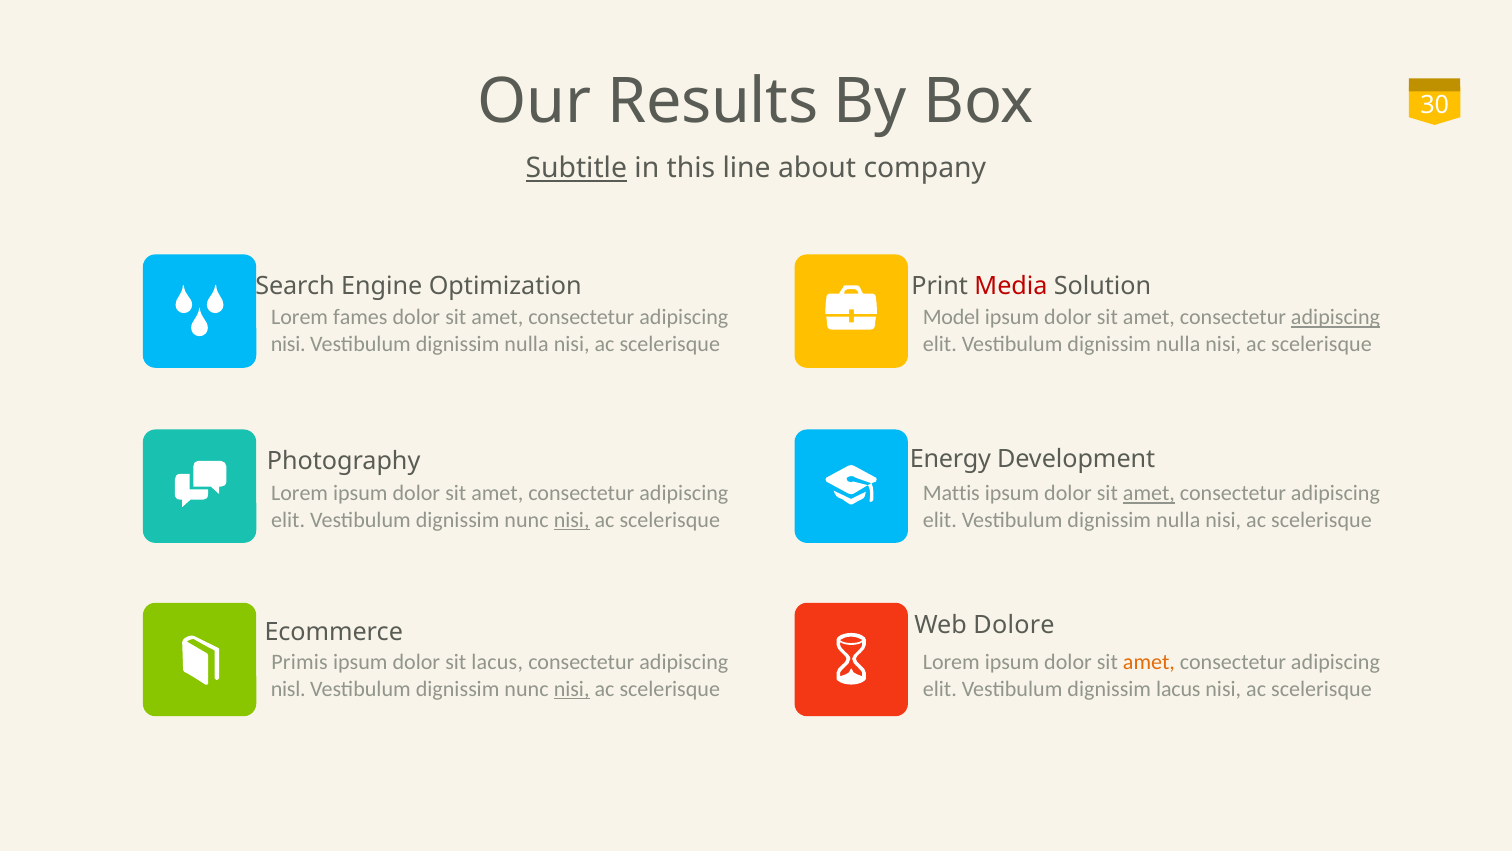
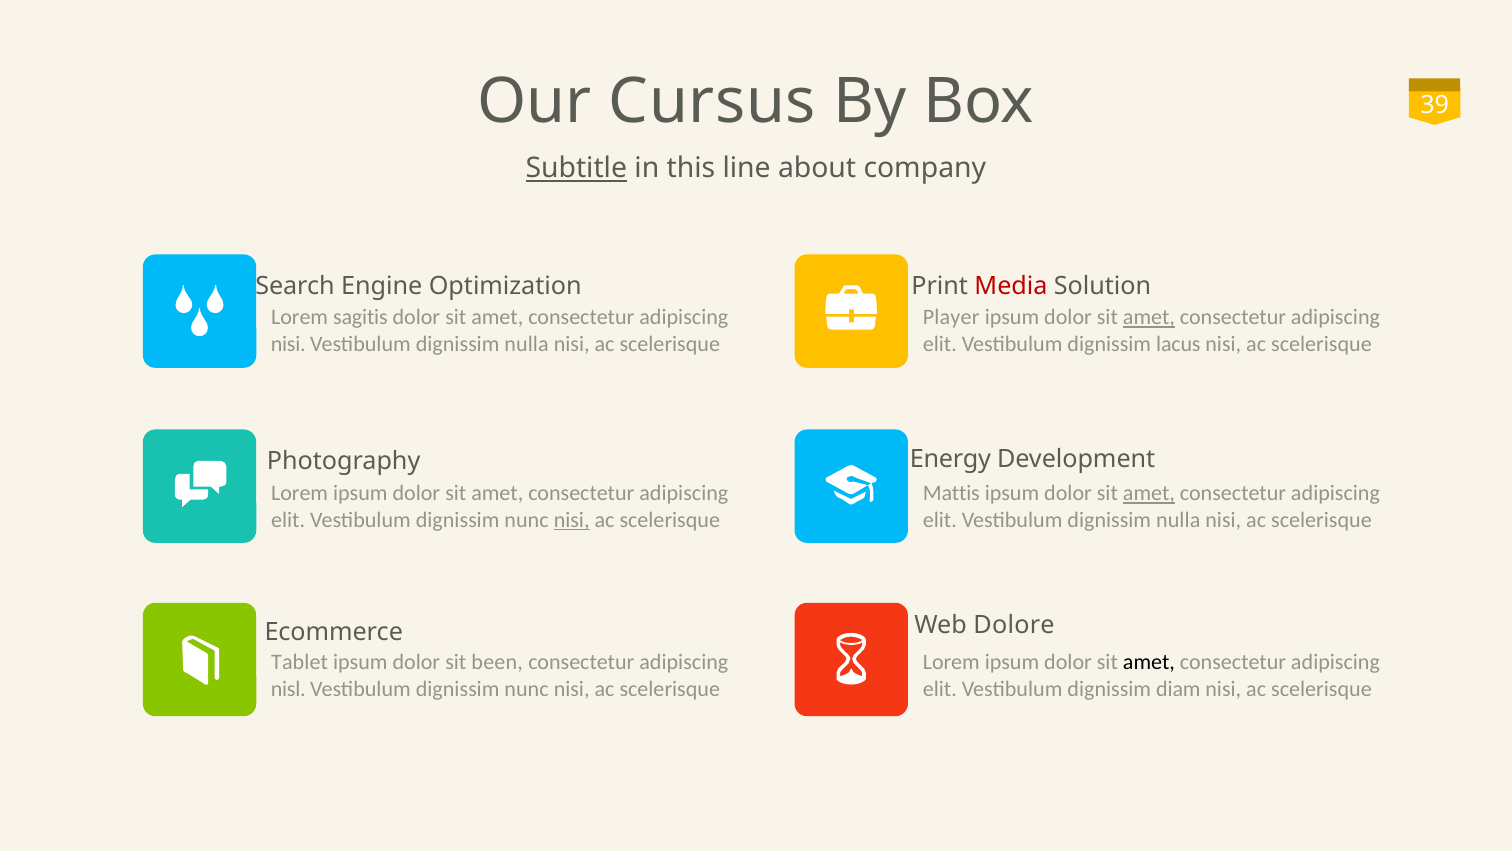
Results: Results -> Cursus (712, 102)
30: 30 -> 39 (1435, 105)
fames: fames -> sagitis (360, 317)
Model: Model -> Player (951, 317)
amet underline: none -> present (1149, 317)
adipiscing underline: present -> none (1335, 317)
nulla: nulla -> lacus (1178, 344)
Primis: Primis -> Tablet (300, 662)
sit lacus: lacus -> been (497, 662)
amet colour: orange -> black (1149, 662)
nisi underline: present -> none (572, 689)
dignissim lacus: lacus -> diam (1178, 689)
